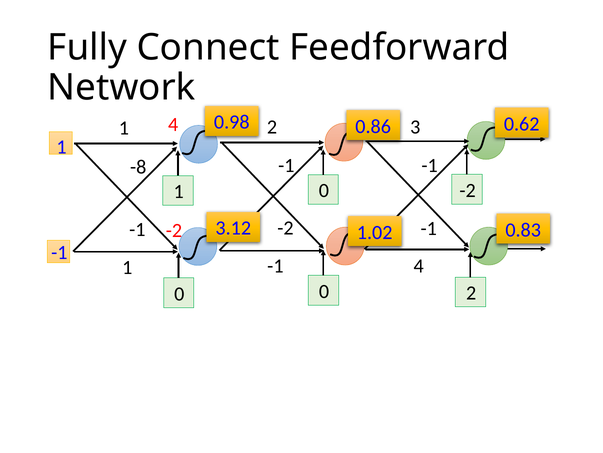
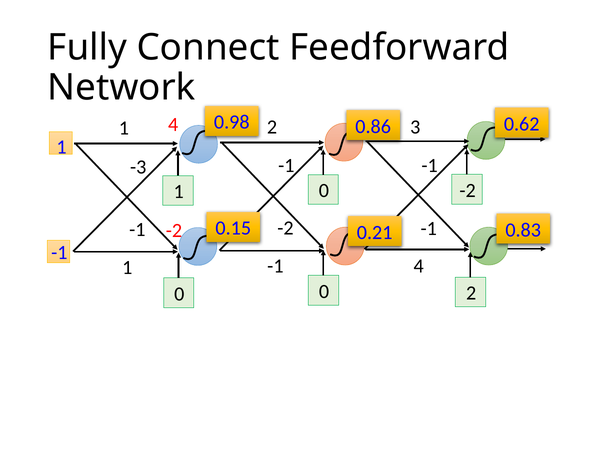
-8: -8 -> -3 (138, 167)
3.12: 3.12 -> 0.15 (233, 228)
1.02: 1.02 -> 0.21 (375, 232)
